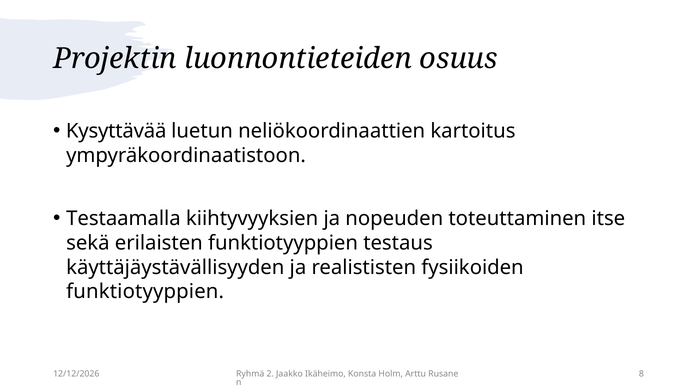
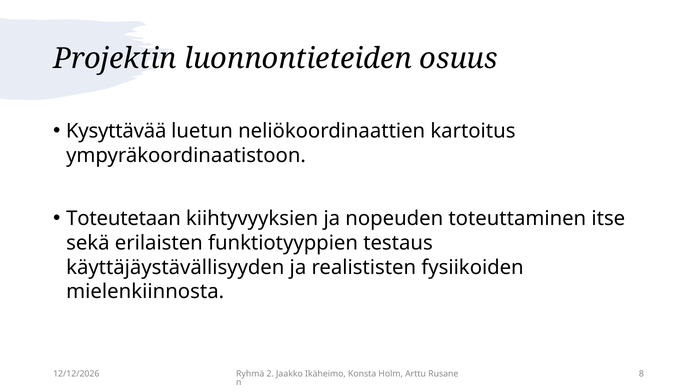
Testaamalla: Testaamalla -> Toteutetaan (124, 219)
funktiotyyppien: funktiotyyppien -> mielenkiinnosta (145, 292)
